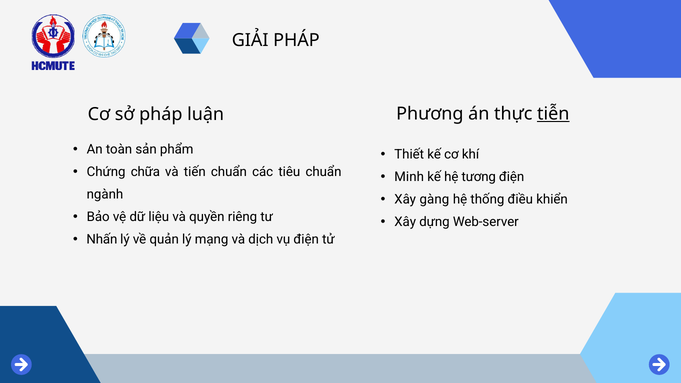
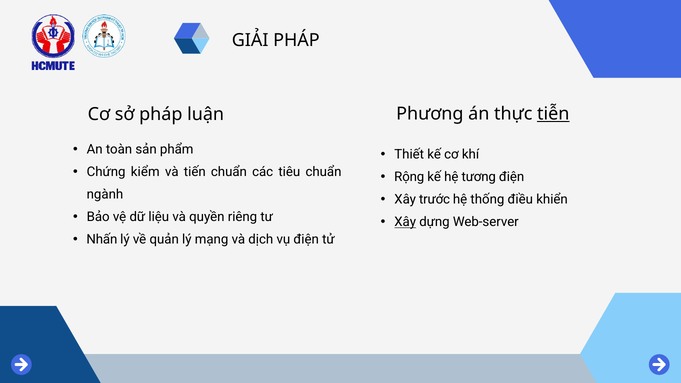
chữa: chữa -> kiểm (145, 172)
Minh: Minh -> Rộng (409, 177)
gàng: gàng -> trước (435, 200)
Xây underline: none -> present (405, 222)
